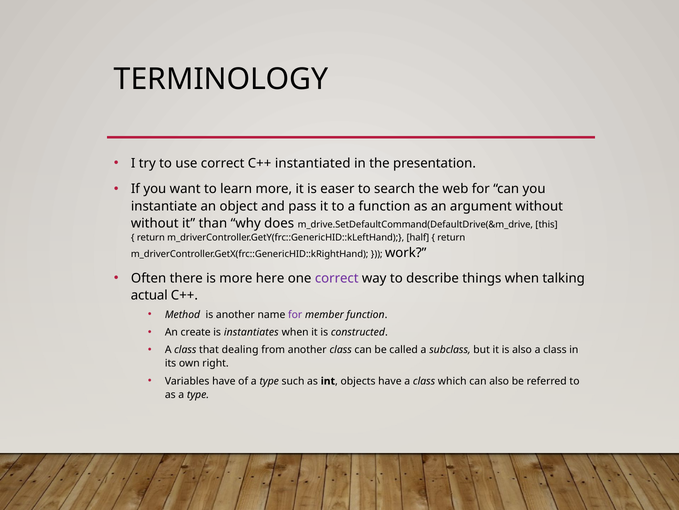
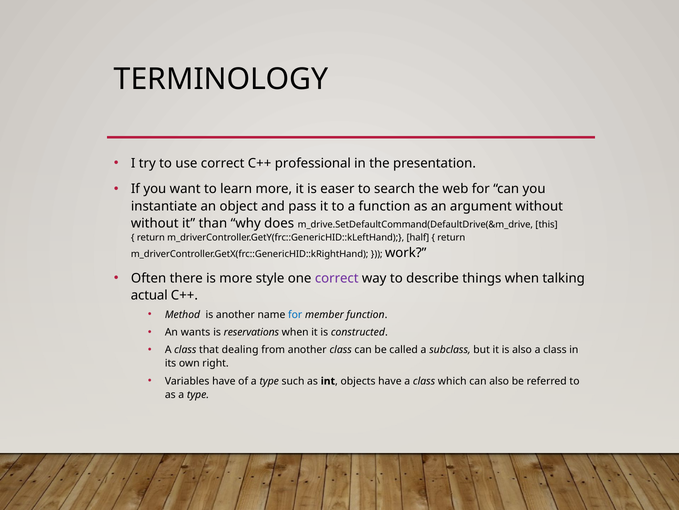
instantiated: instantiated -> professional (313, 163)
here: here -> style (270, 278)
for colour: purple -> blue (295, 314)
create: create -> wants (196, 332)
instantiates: instantiates -> reservations (251, 332)
